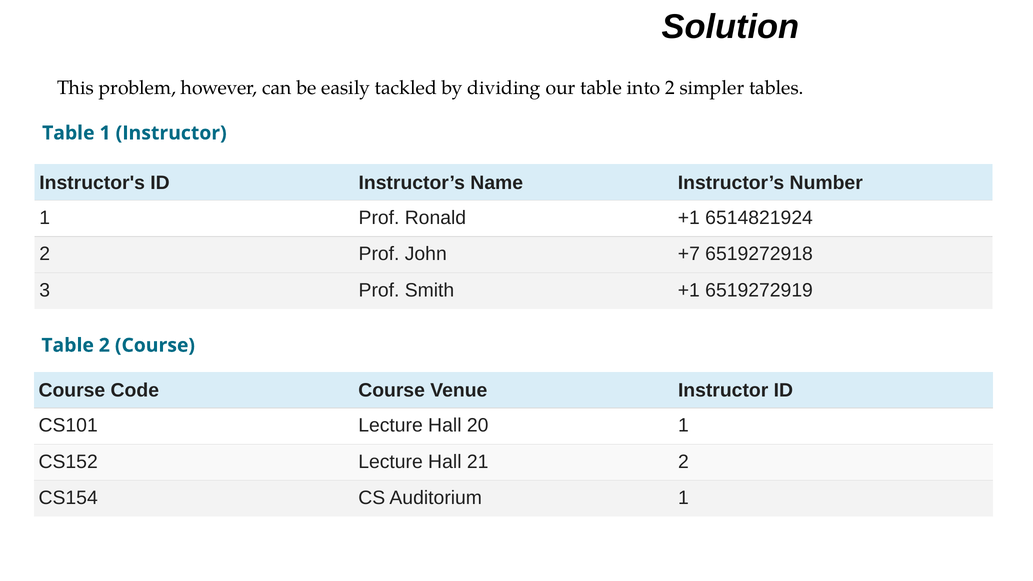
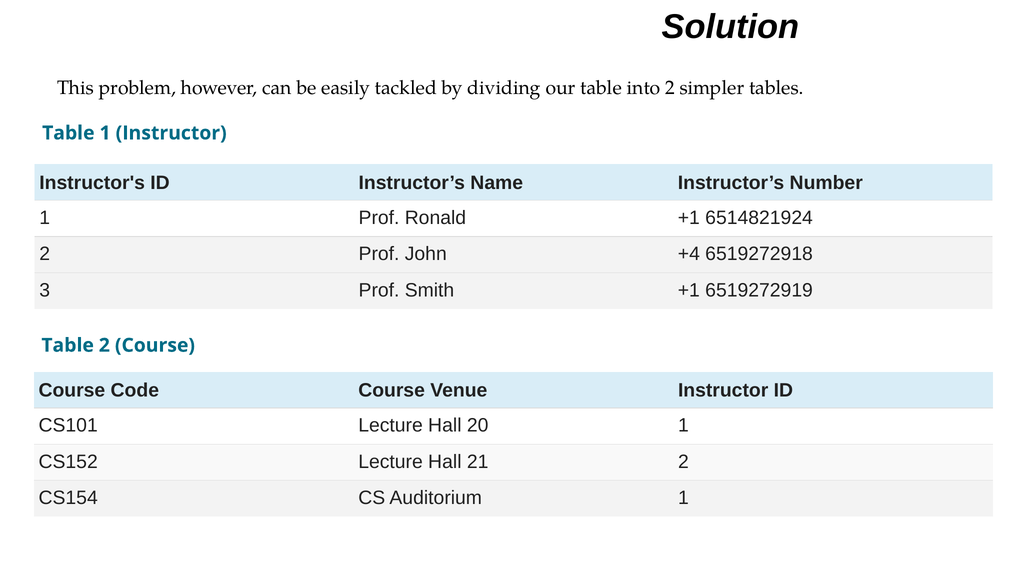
+7: +7 -> +4 (689, 254)
